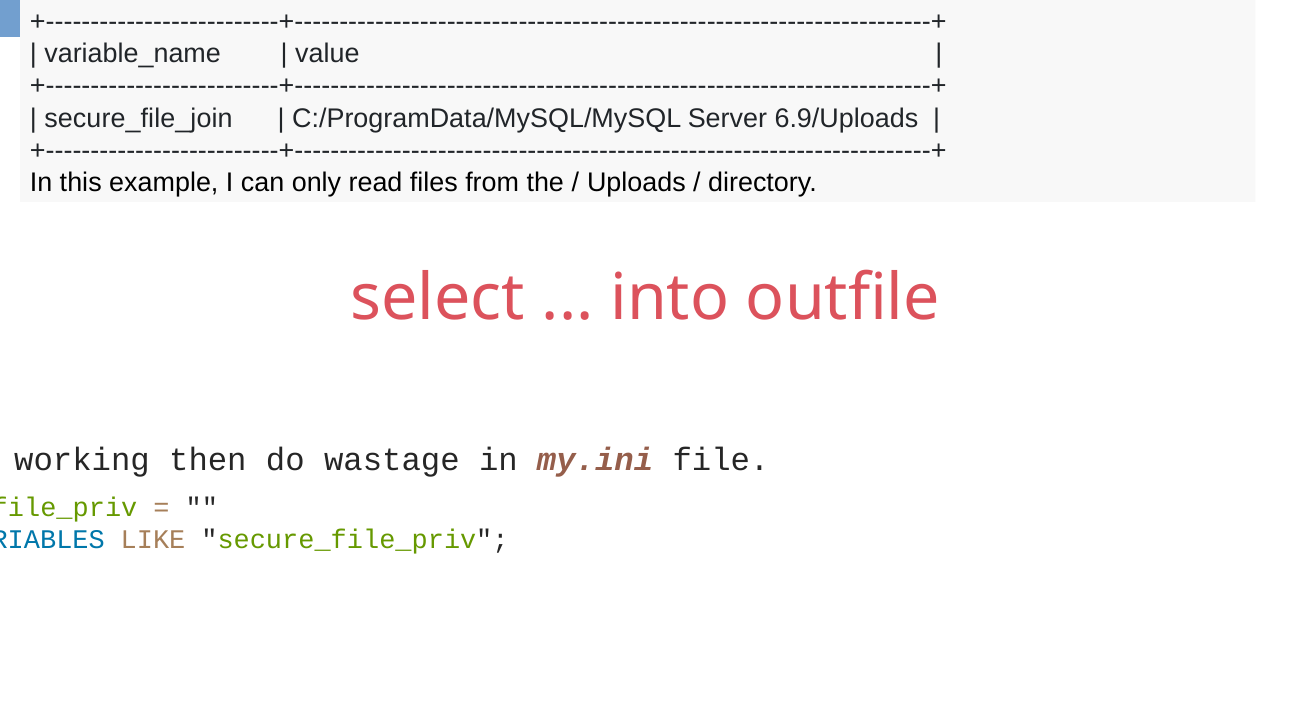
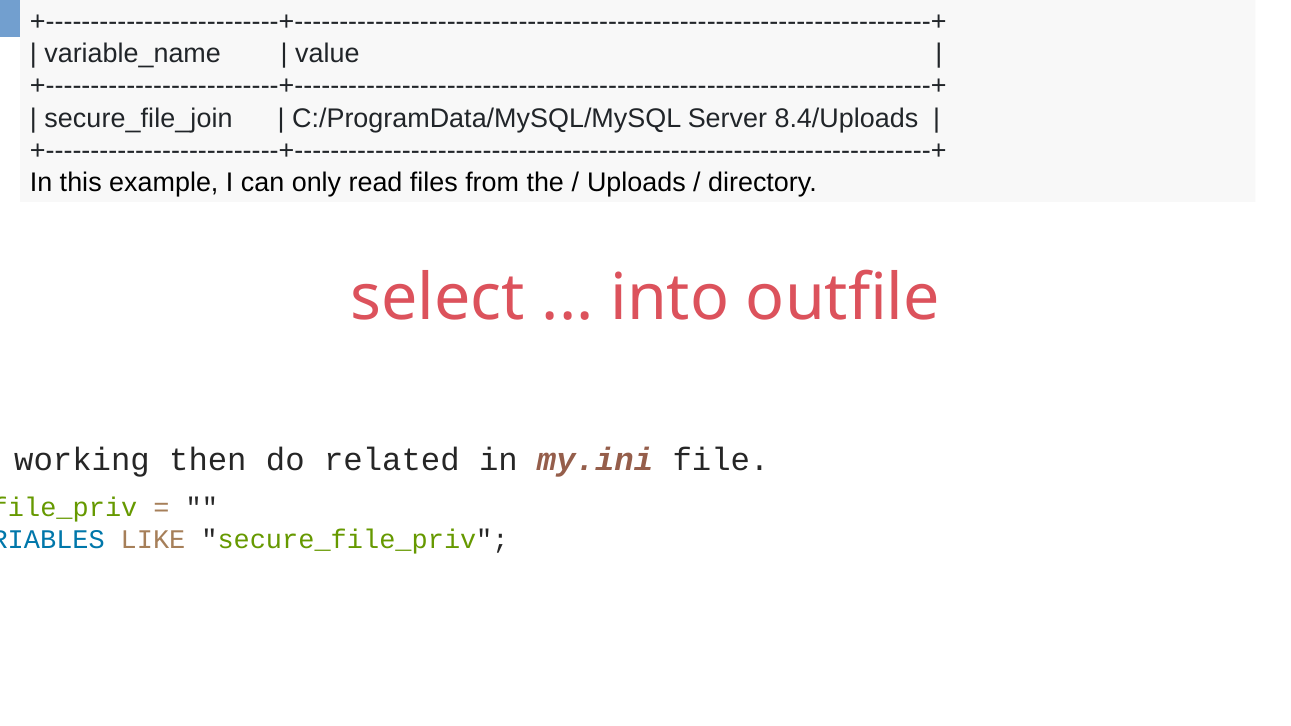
6.9/Uploads: 6.9/Uploads -> 8.4/Uploads (846, 118)
wastage: wastage -> related (392, 460)
